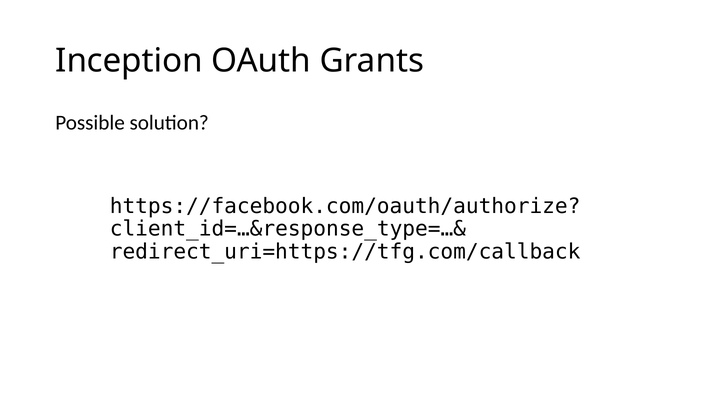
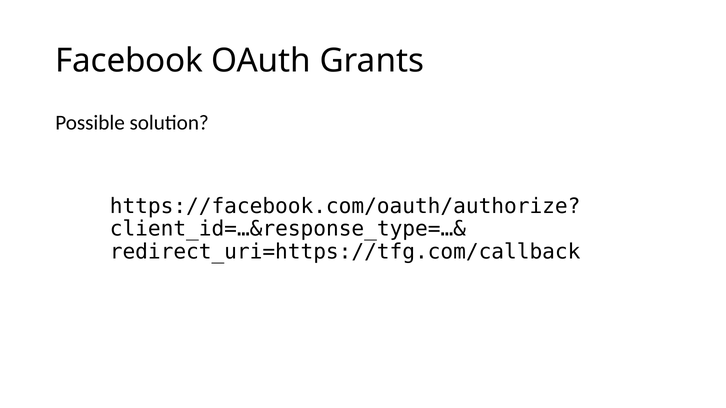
Inception: Inception -> Facebook (129, 61)
